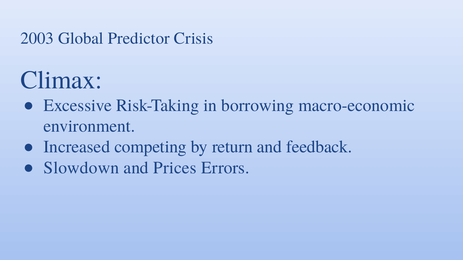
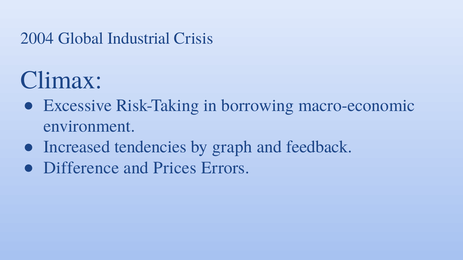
2003: 2003 -> 2004 (37, 38)
Predictor: Predictor -> Industrial (139, 38)
competing: competing -> tendencies (150, 147)
return: return -> graph (232, 147)
Slowdown: Slowdown -> Difference (81, 168)
